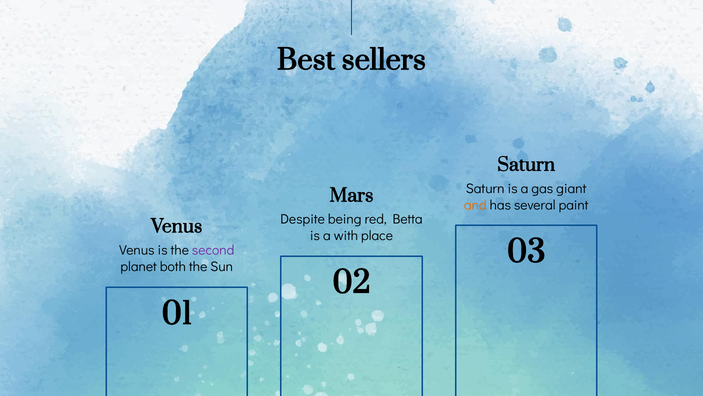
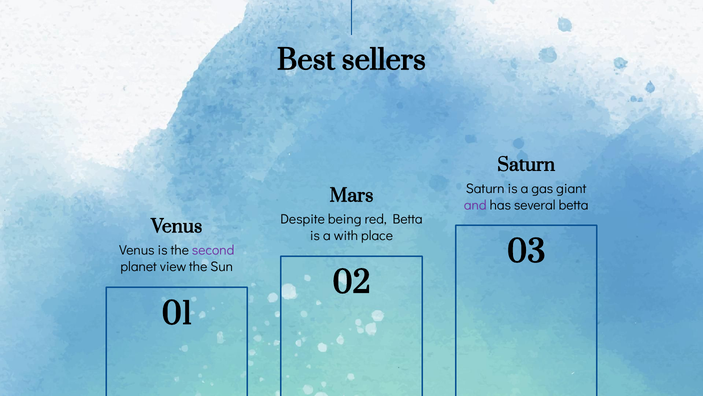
and colour: orange -> purple (475, 205)
several paint: paint -> betta (574, 205)
both: both -> view (173, 266)
